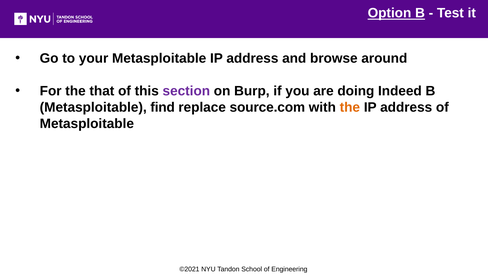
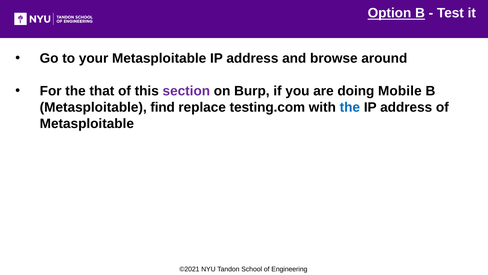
Indeed: Indeed -> Mobile (400, 91)
source.com: source.com -> testing.com (267, 107)
the colour: orange -> blue (350, 107)
